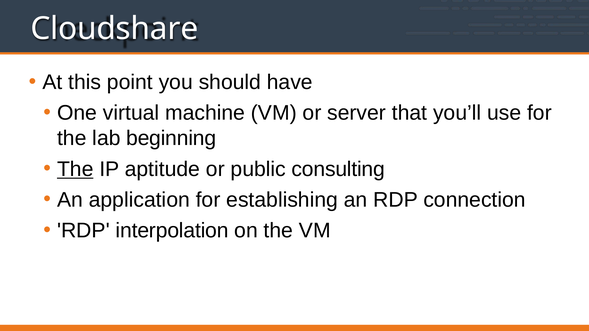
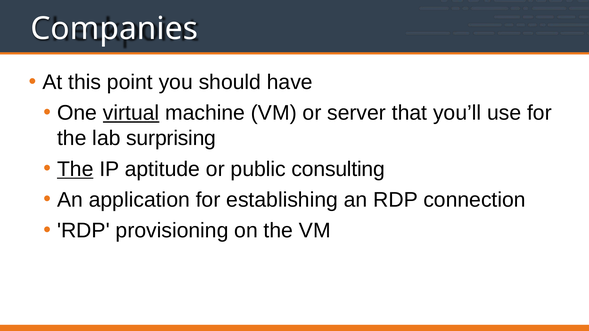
Cloudshare: Cloudshare -> Companies (114, 29)
virtual underline: none -> present (131, 113)
beginning: beginning -> surprising (171, 138)
interpolation: interpolation -> provisioning (172, 231)
